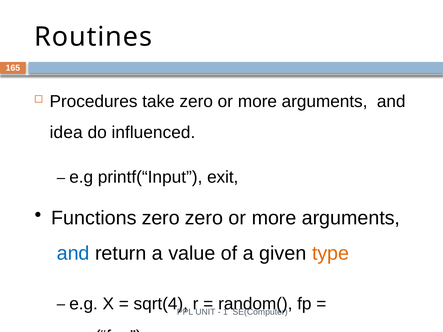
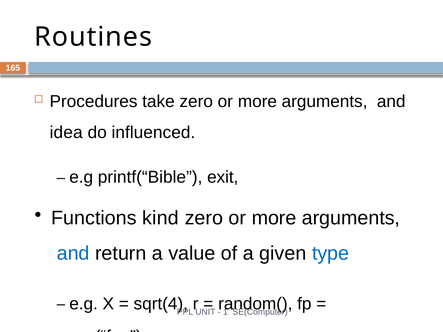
printf(“Input: printf(“Input -> printf(“Bible (150, 177)
Functions zero: zero -> kind (161, 218)
type colour: orange -> blue (331, 254)
